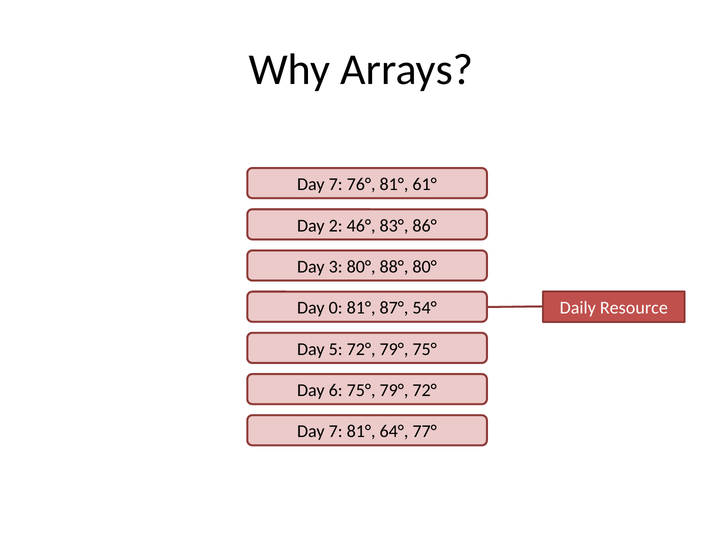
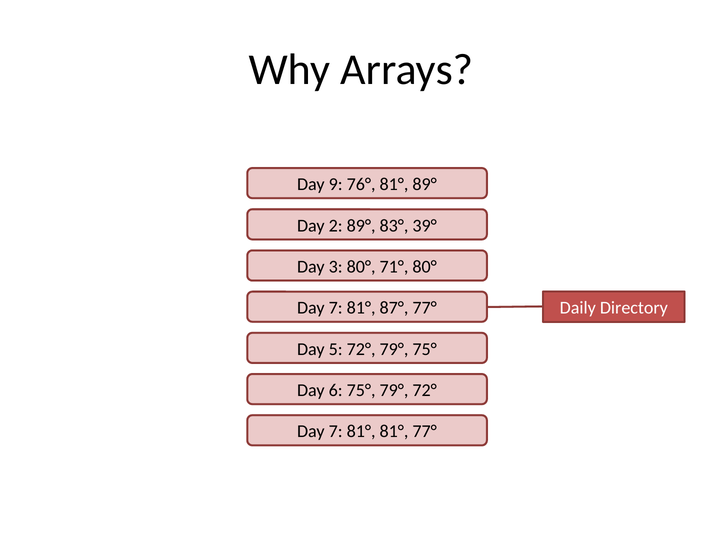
7: 7 -> 9 (336, 185)
81° 61°: 61° -> 89° (425, 185)
2 46°: 46° -> 89° (361, 226)
86°: 86° -> 39° (425, 226)
88°: 88° -> 71° (394, 267)
0: 0 -> 7 (336, 308)
87° 54°: 54° -> 77° (425, 308)
Resource: Resource -> Directory (634, 308)
81° 64°: 64° -> 81° (394, 432)
